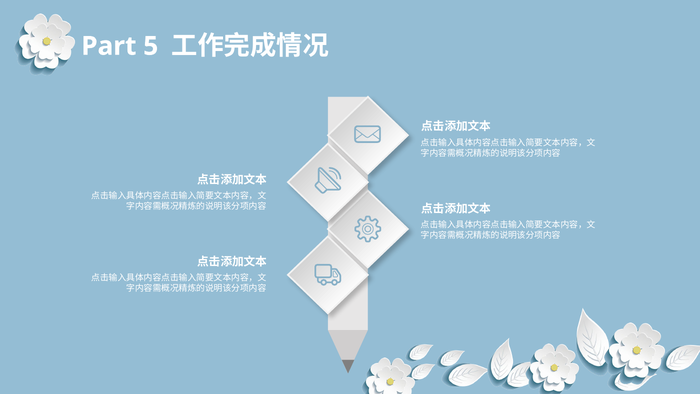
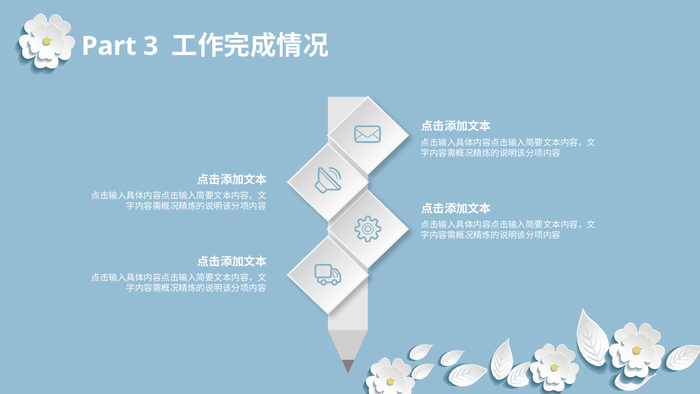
5: 5 -> 3 (151, 46)
